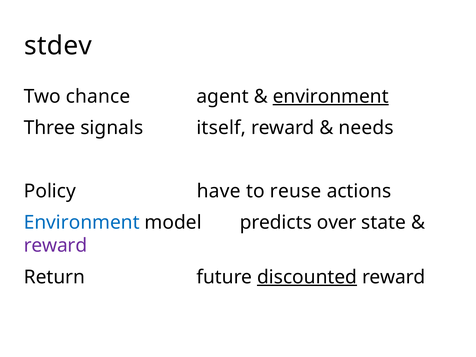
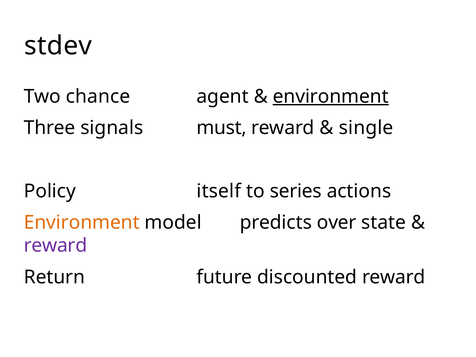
itself: itself -> must (222, 128)
needs: needs -> single (366, 128)
have: have -> itself (219, 191)
reuse: reuse -> series (296, 191)
Environment colour: blue -> orange (82, 223)
discounted underline: present -> none (307, 277)
